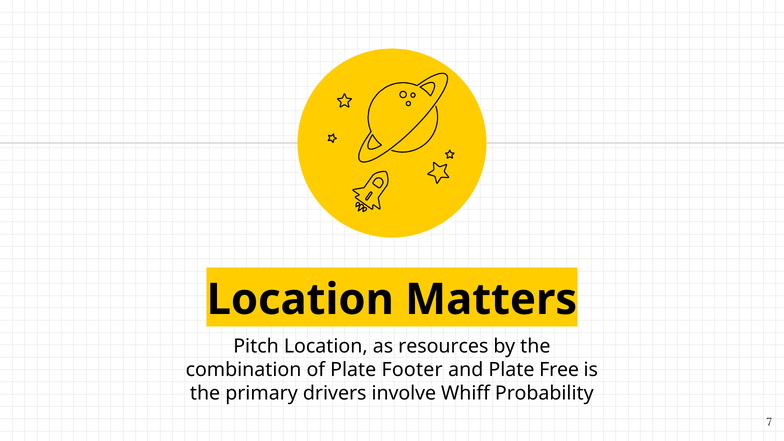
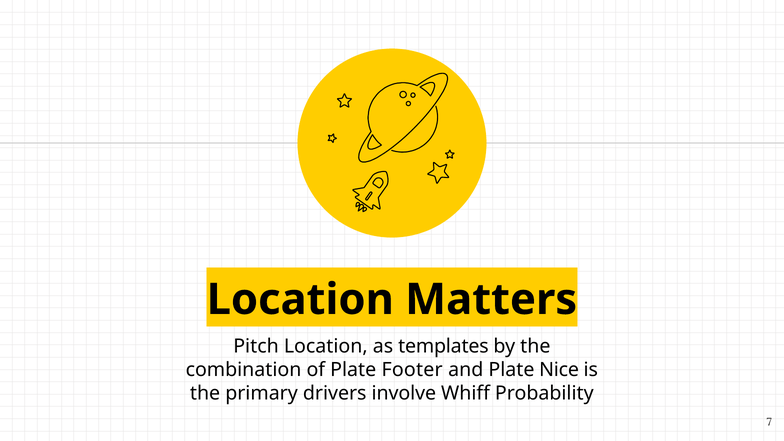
resources: resources -> templates (443, 346)
Free: Free -> Nice (559, 370)
